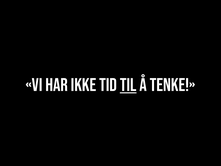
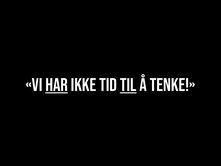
HAR underline: none -> present (57, 85)
